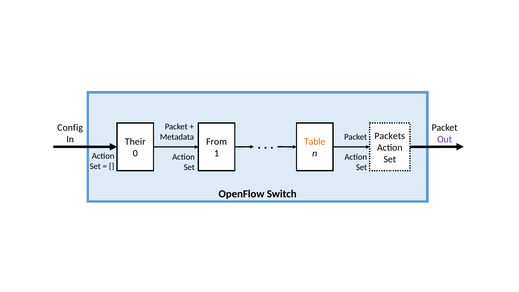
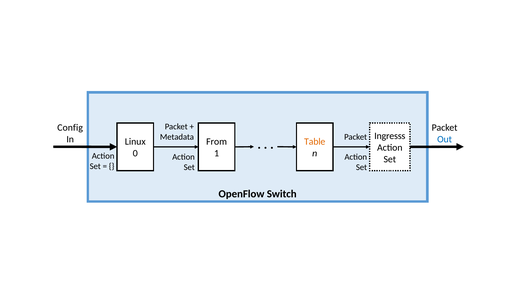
Packets: Packets -> Ingresss (390, 136)
Out colour: purple -> blue (445, 139)
Their: Their -> Linux (135, 142)
